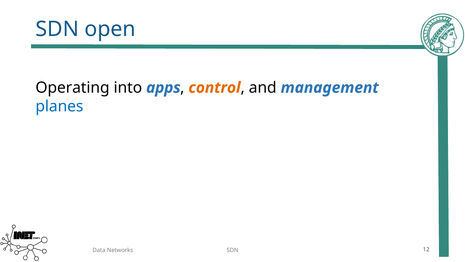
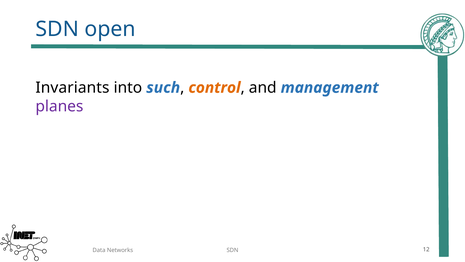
Operating: Operating -> Invariants (72, 88)
apps: apps -> such (163, 88)
planes colour: blue -> purple (59, 106)
